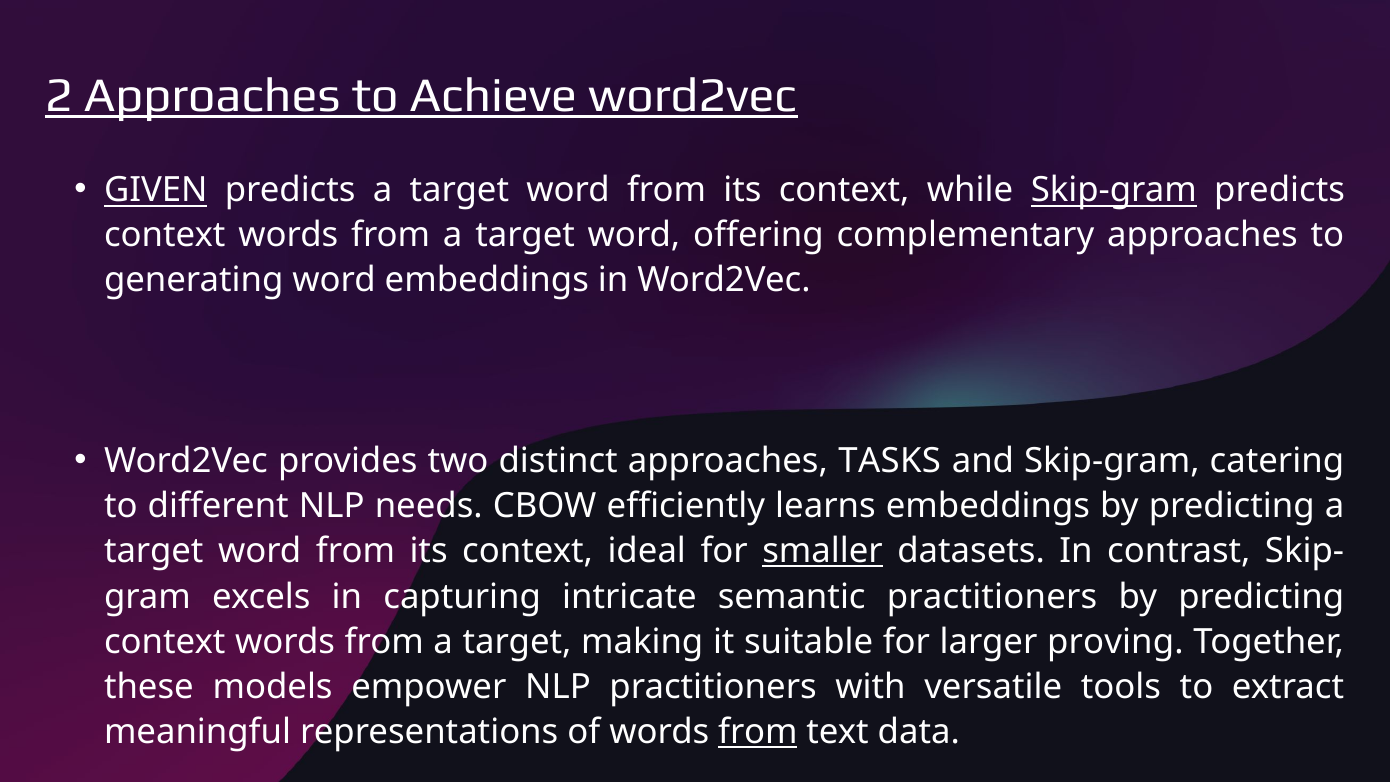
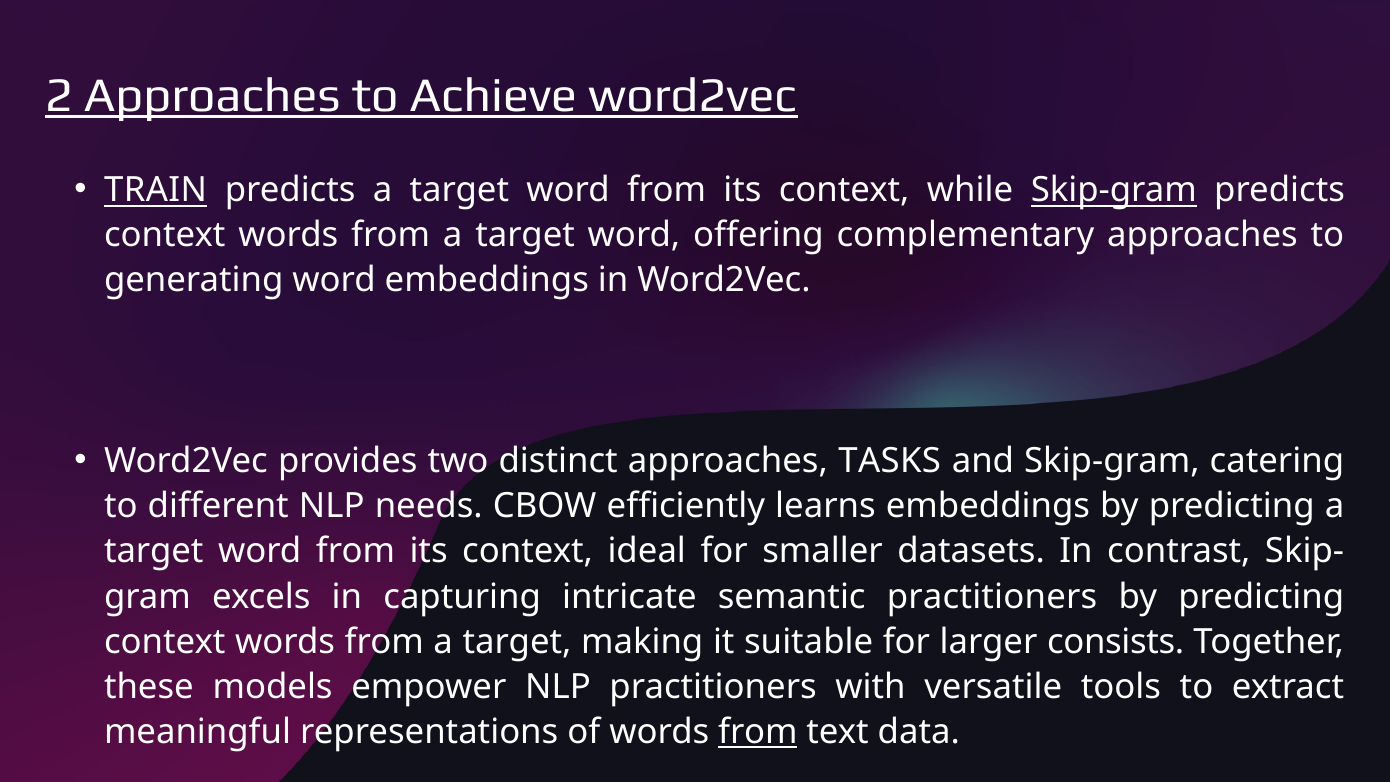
GIVEN: GIVEN -> TRAIN (156, 190)
smaller underline: present -> none (823, 551)
proving: proving -> consists (1116, 642)
